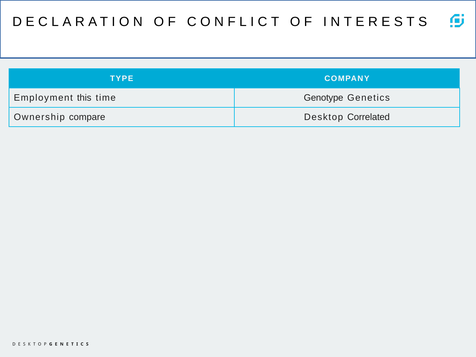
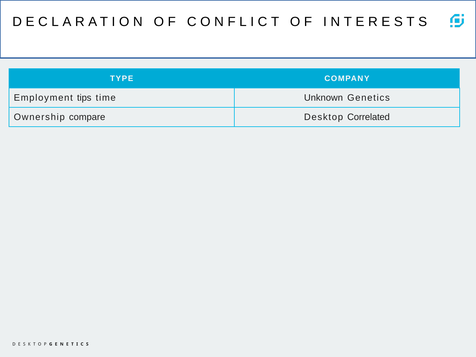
this: this -> tips (84, 98)
Genotype: Genotype -> Unknown (323, 98)
